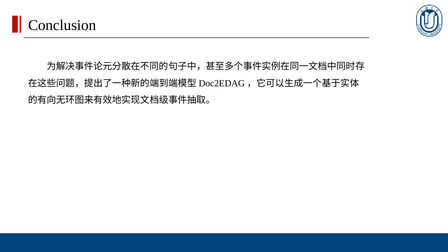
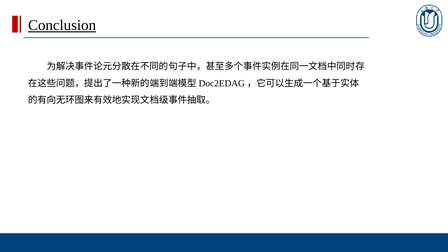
Conclusion underline: none -> present (62, 25)
